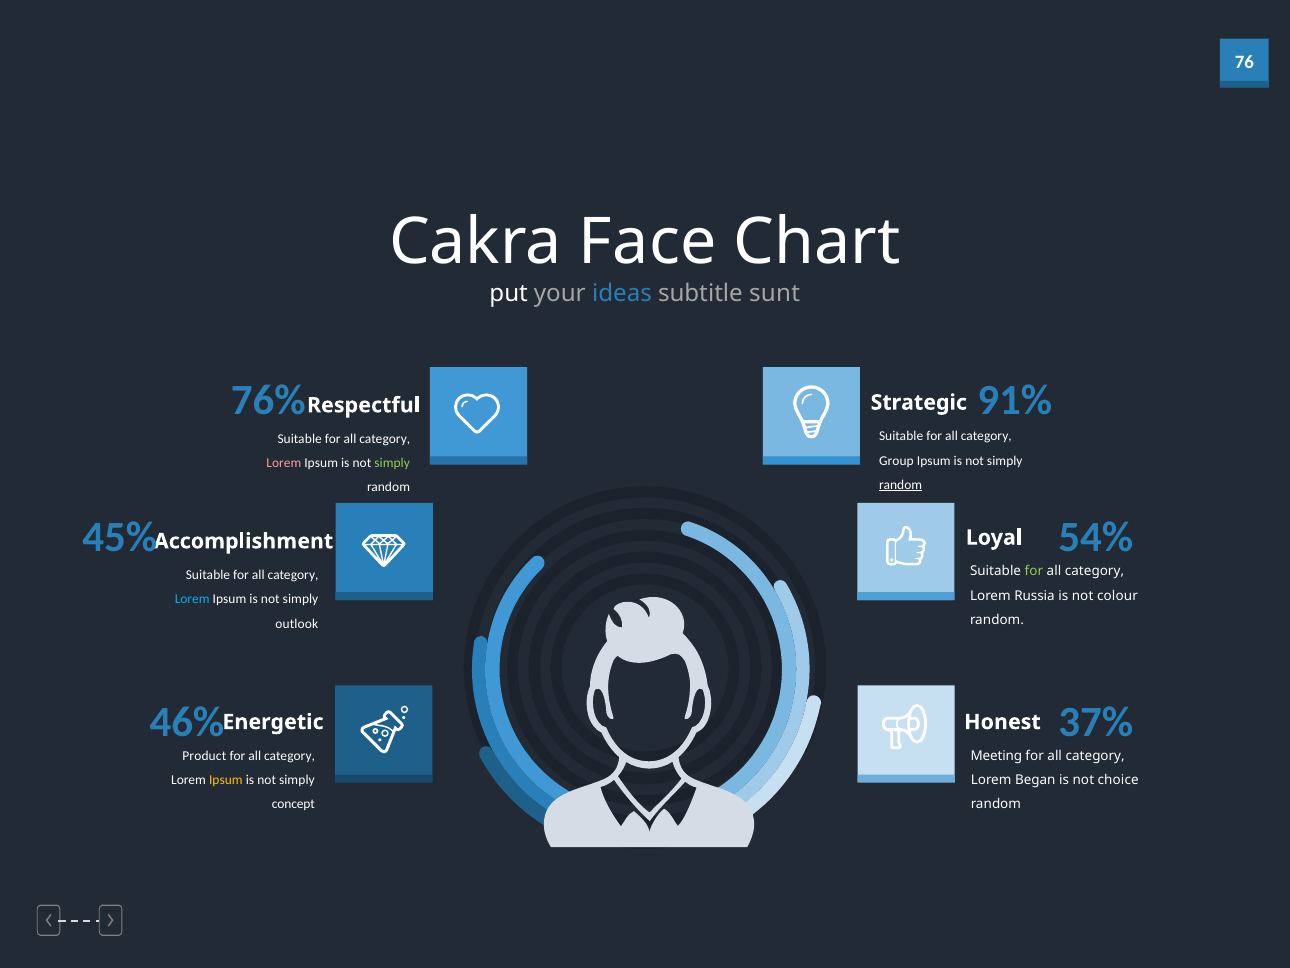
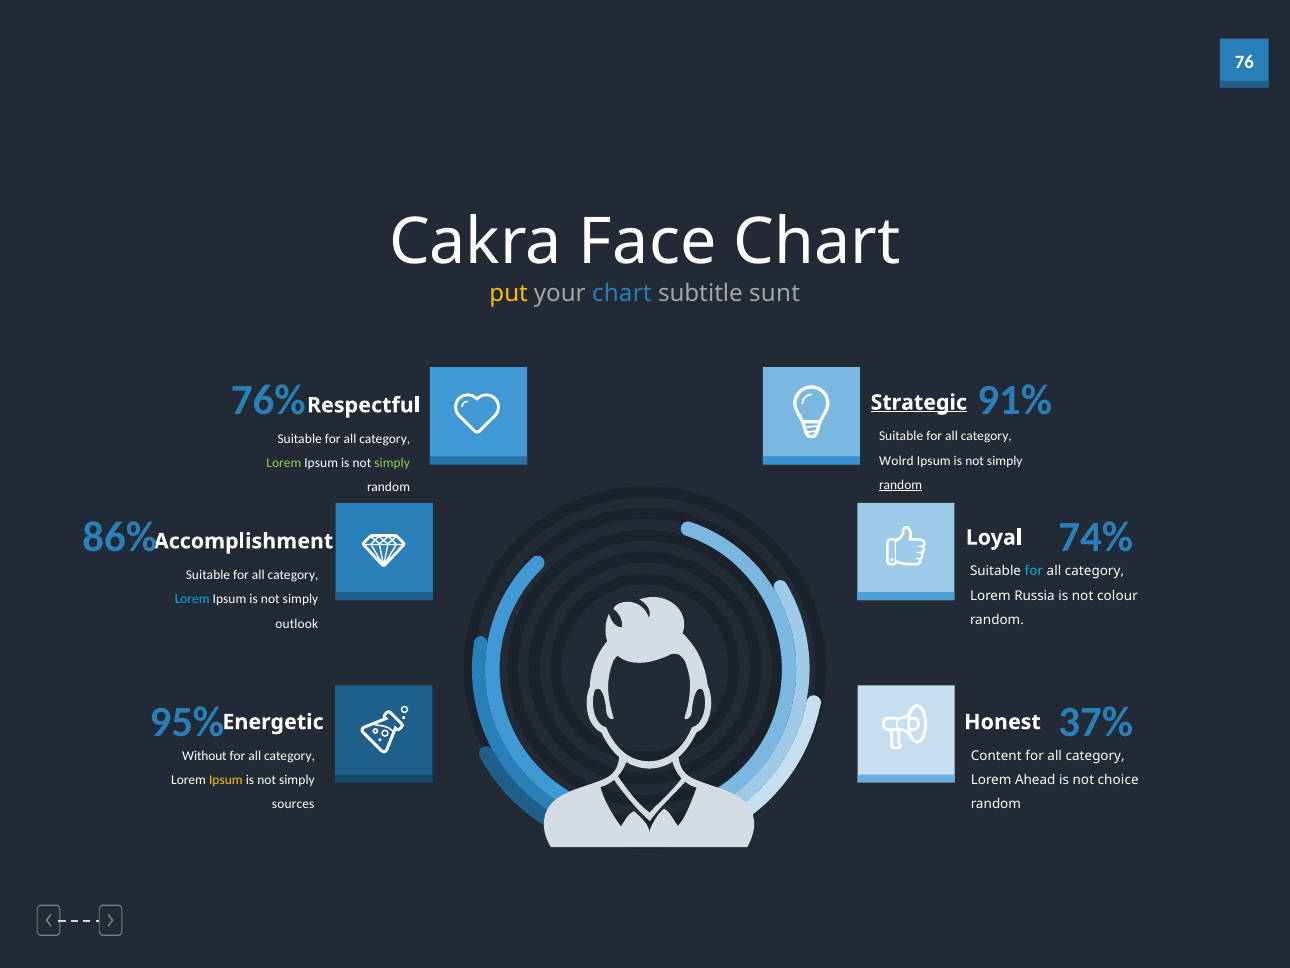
put colour: white -> yellow (509, 293)
your ideas: ideas -> chart (622, 293)
Strategic underline: none -> present (919, 402)
Group: Group -> Wolrd (896, 460)
Lorem colour: pink -> light green (284, 463)
45%: 45% -> 86% (120, 537)
54%: 54% -> 74% (1096, 537)
for colour: light green -> light blue (1034, 571)
46%: 46% -> 95% (187, 722)
Product: Product -> Without (204, 755)
Meeting: Meeting -> Content (996, 755)
Began: Began -> Ahead (1035, 780)
concept: concept -> sources (293, 804)
